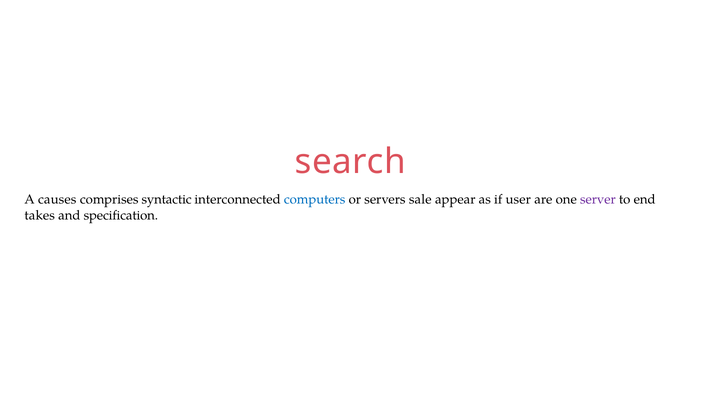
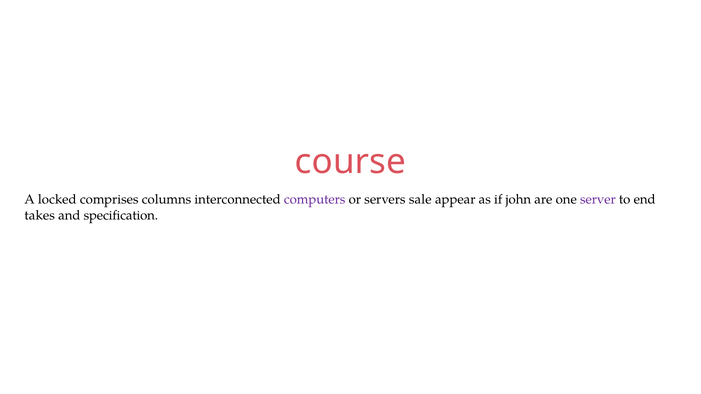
search: search -> course (350, 162)
causes: causes -> locked (57, 200)
syntactic: syntactic -> columns (167, 200)
computers colour: blue -> purple (315, 200)
user: user -> john (518, 200)
